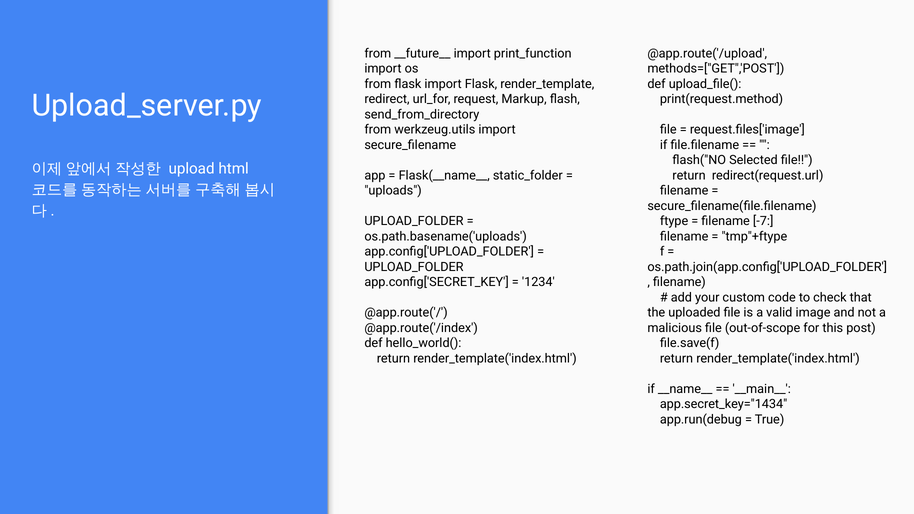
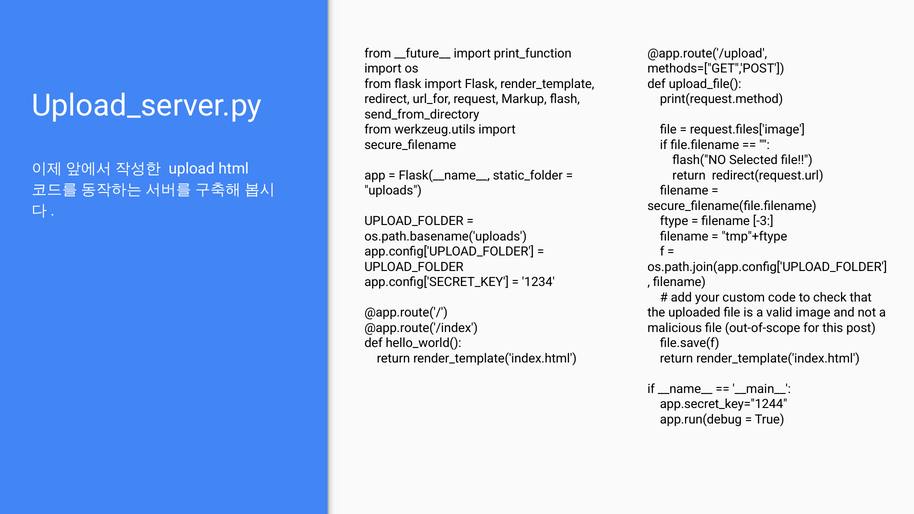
-7: -7 -> -3 (763, 221)
app.secret_key="1434: app.secret_key="1434 -> app.secret_key="1244 (724, 404)
